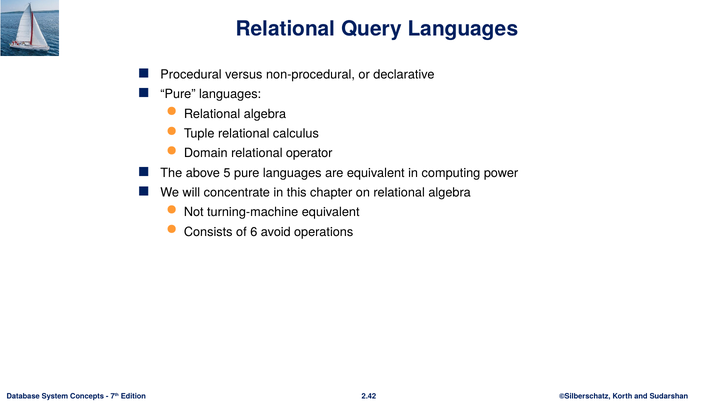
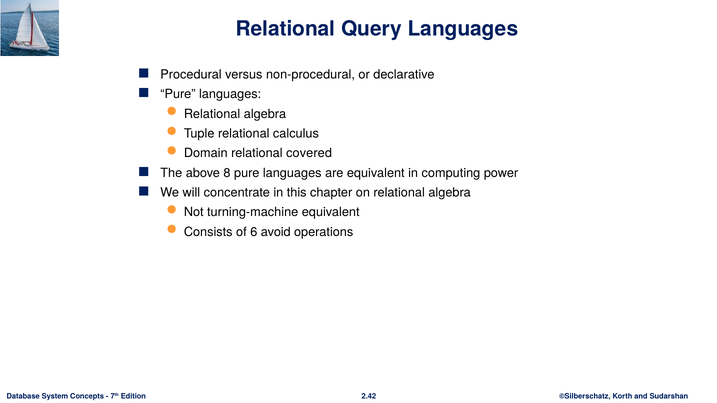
operator: operator -> covered (309, 153)
5: 5 -> 8 (227, 173)
